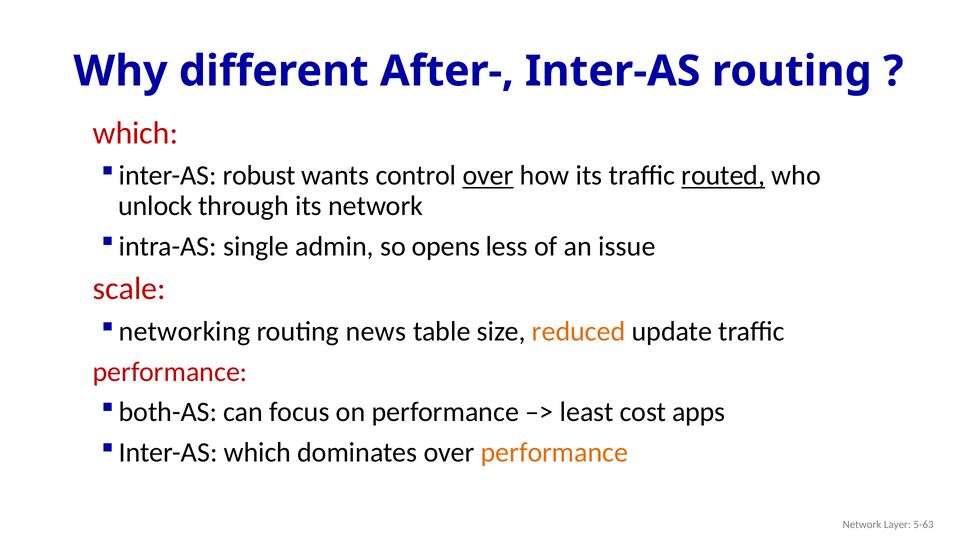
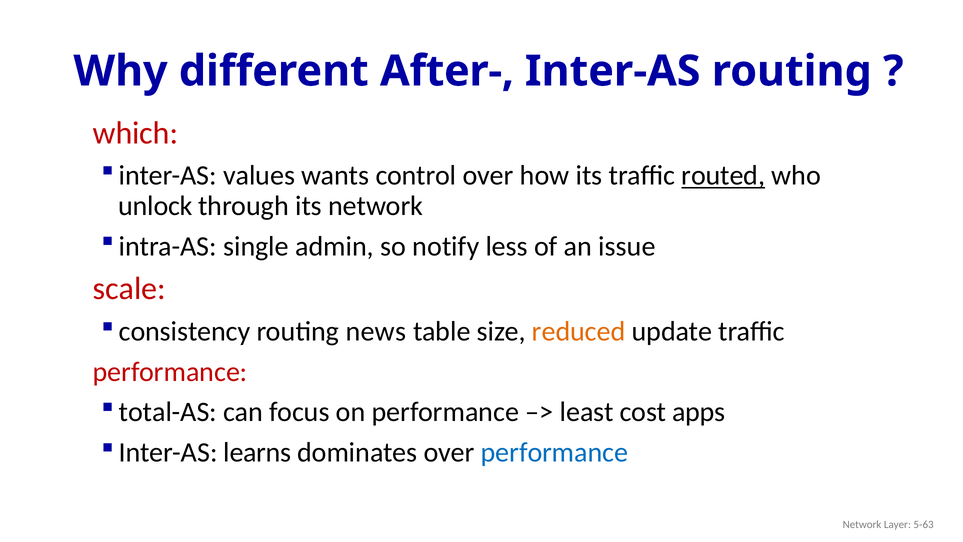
robust: robust -> values (259, 176)
over underline: present -> none (488, 176)
opens: opens -> notify (446, 246)
networking: networking -> consistency (185, 331)
both-AS: both-AS -> total-AS (168, 412)
Inter-AS which: which -> learns (257, 452)
performance colour: orange -> blue (554, 452)
